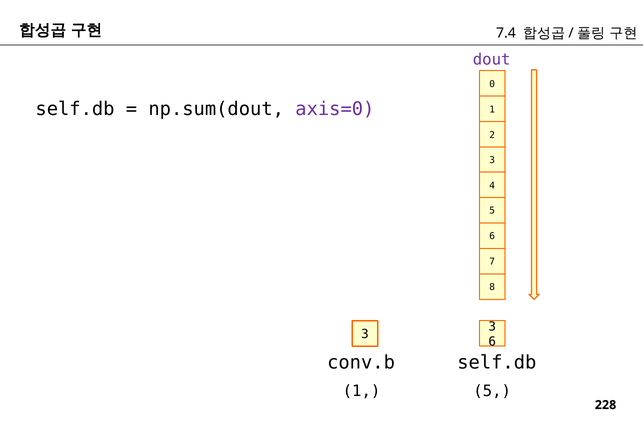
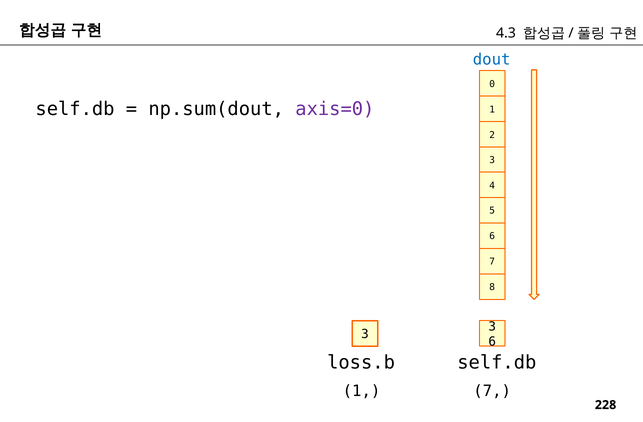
7.4: 7.4 -> 4.3 (506, 33)
dout colour: purple -> blue (492, 59)
conv.b: conv.b -> loss.b (361, 363)
5: 5 -> 7 (492, 391)
